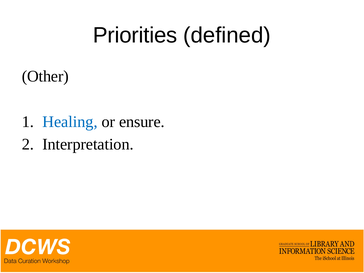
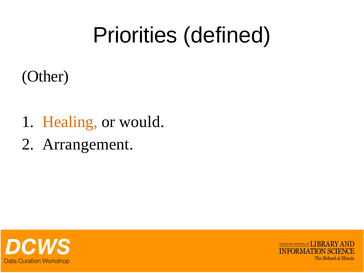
Healing colour: blue -> orange (70, 122)
ensure: ensure -> would (142, 122)
Interpretation: Interpretation -> Arrangement (88, 144)
